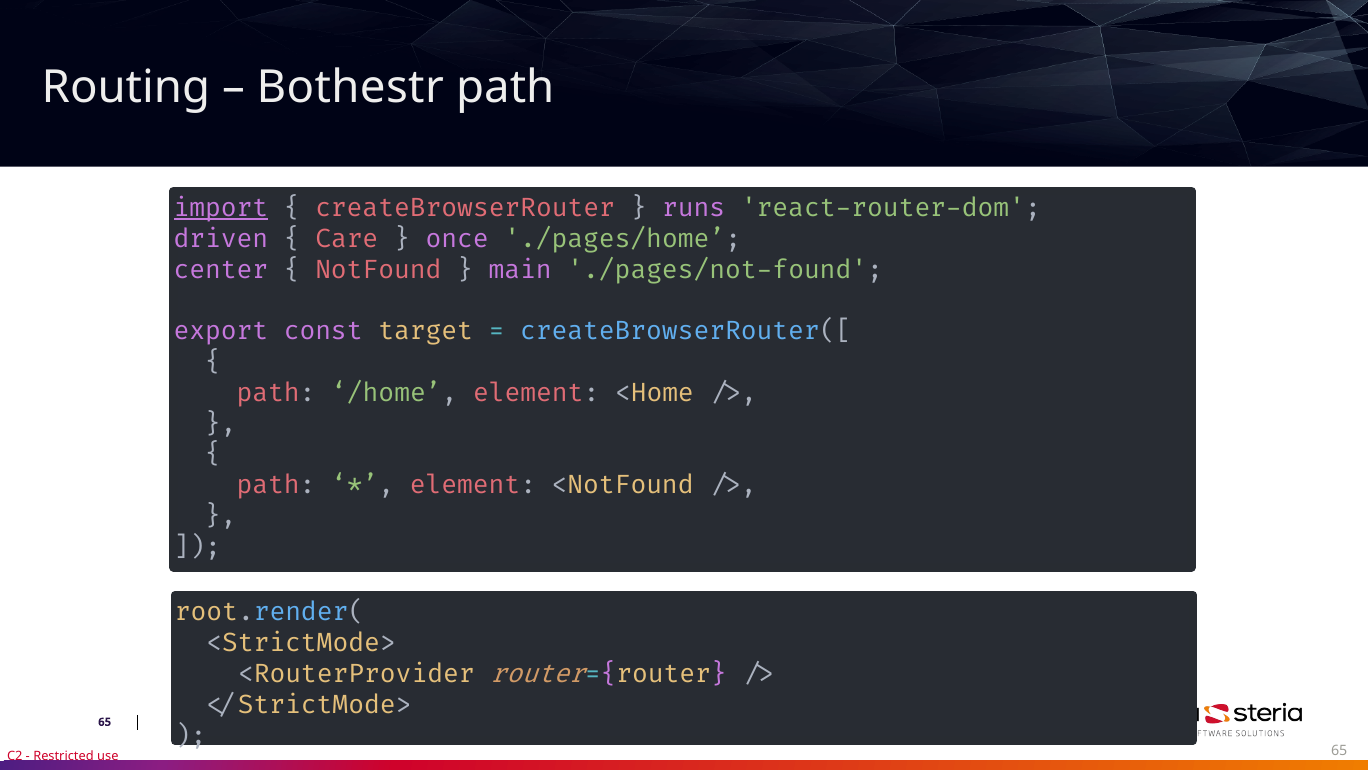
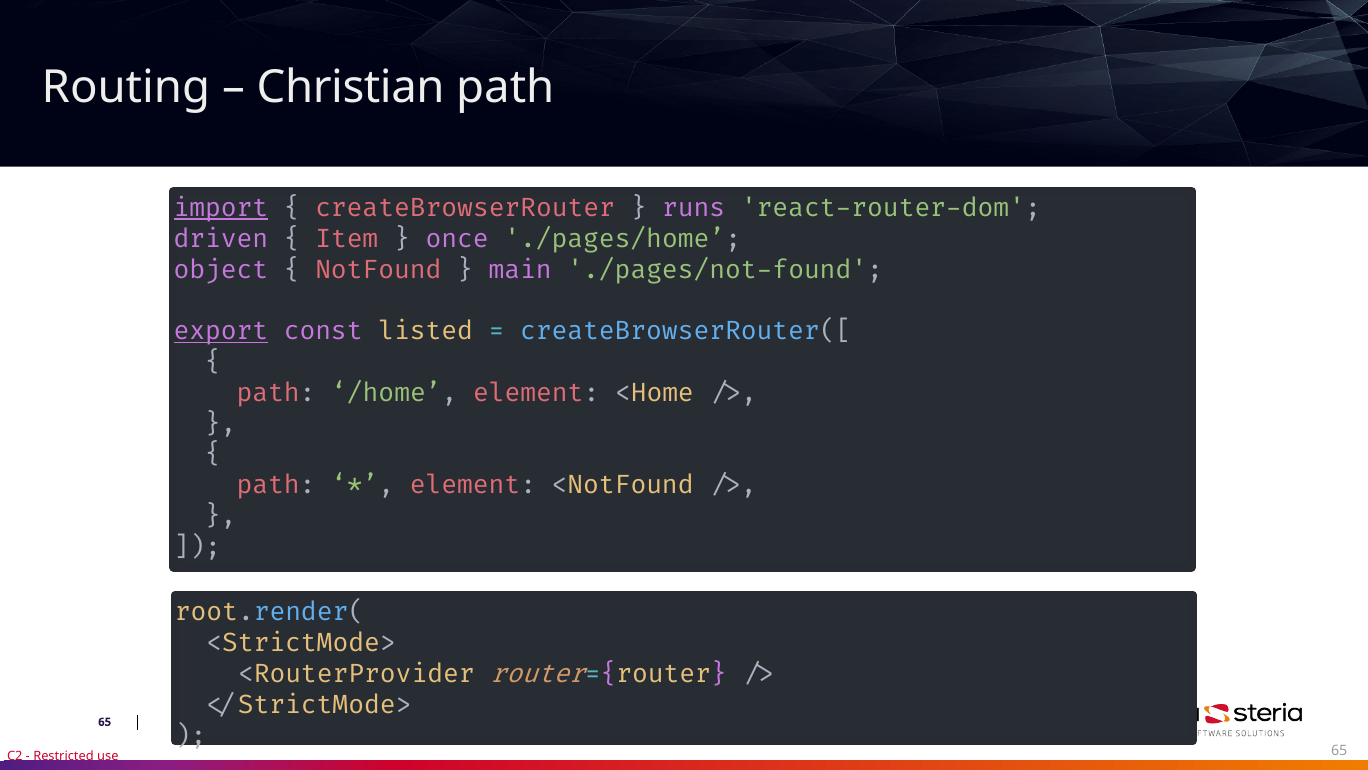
Bothestr: Bothestr -> Christian (351, 87)
Care: Care -> Item (347, 239)
center: center -> object (221, 270)
export underline: none -> present (221, 331)
target: target -> listed (426, 331)
